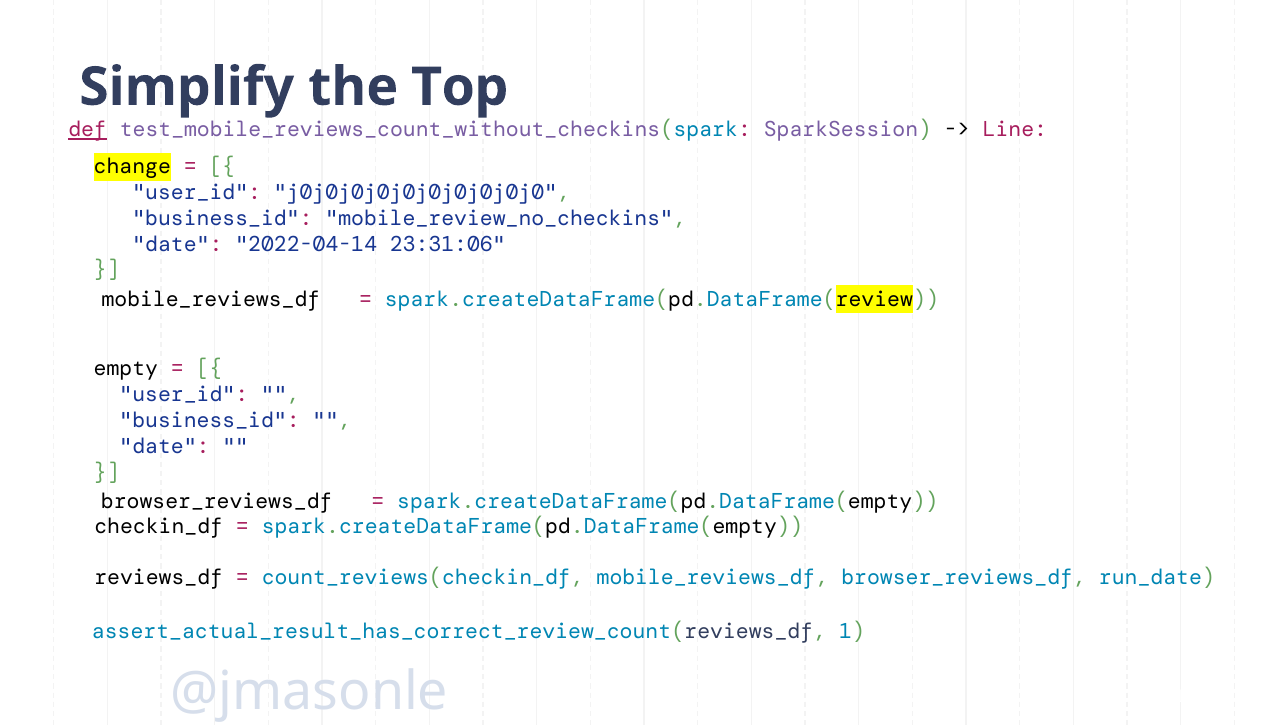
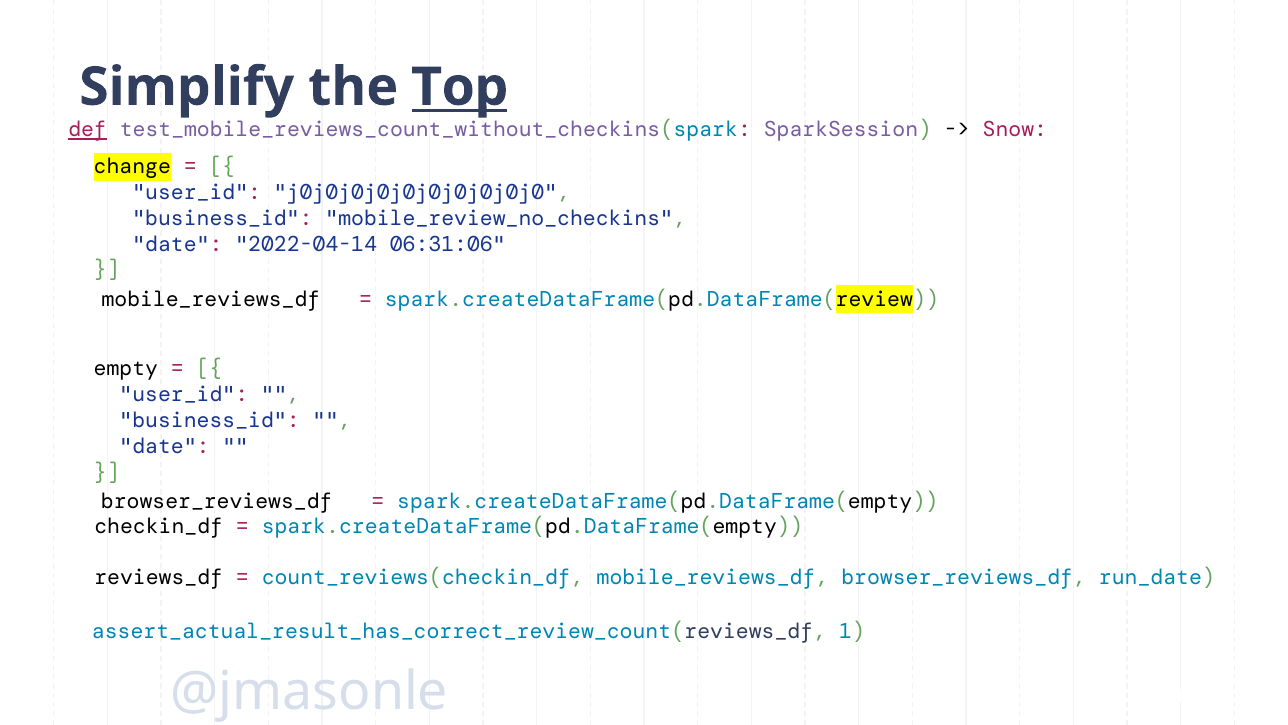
Top underline: none -> present (460, 87)
Line: Line -> Snow (1015, 130)
23:31:06: 23:31:06 -> 06:31:06 (448, 244)
